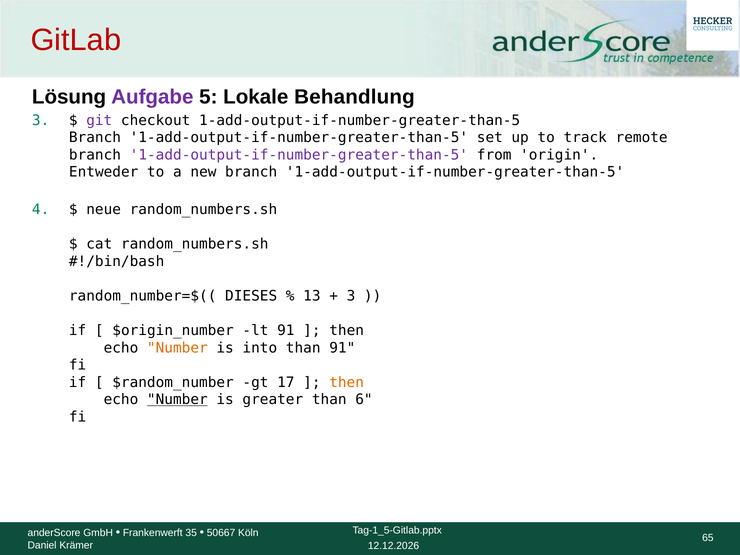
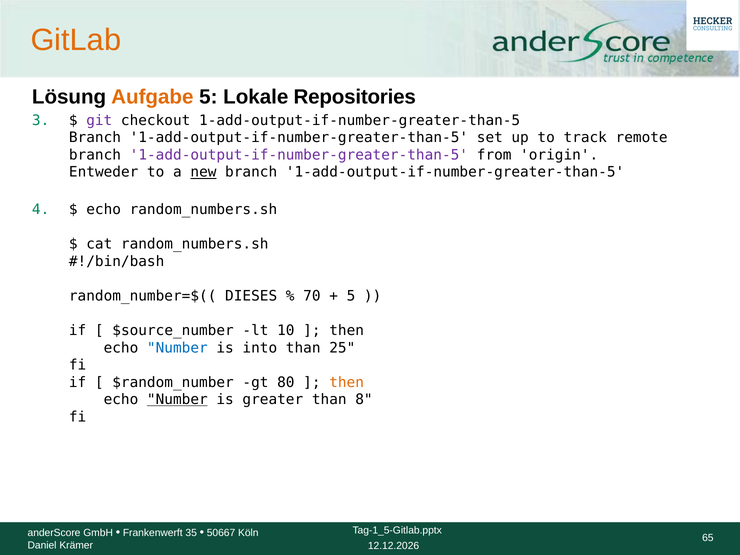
GitLab colour: red -> orange (76, 40)
Aufgabe colour: purple -> orange (152, 97)
Behandlung: Behandlung -> Repositories (355, 97)
new underline: none -> present (203, 172)
neue: neue -> echo (104, 210)
13: 13 -> 70 (312, 296)
3: 3 -> 5 (351, 296)
$origin_number: $origin_number -> $source_number (173, 331)
lt 91: 91 -> 10 (286, 331)
Number colour: orange -> blue (177, 348)
than 91: 91 -> 25 (342, 348)
17: 17 -> 80 (286, 382)
6: 6 -> 8 (364, 400)
